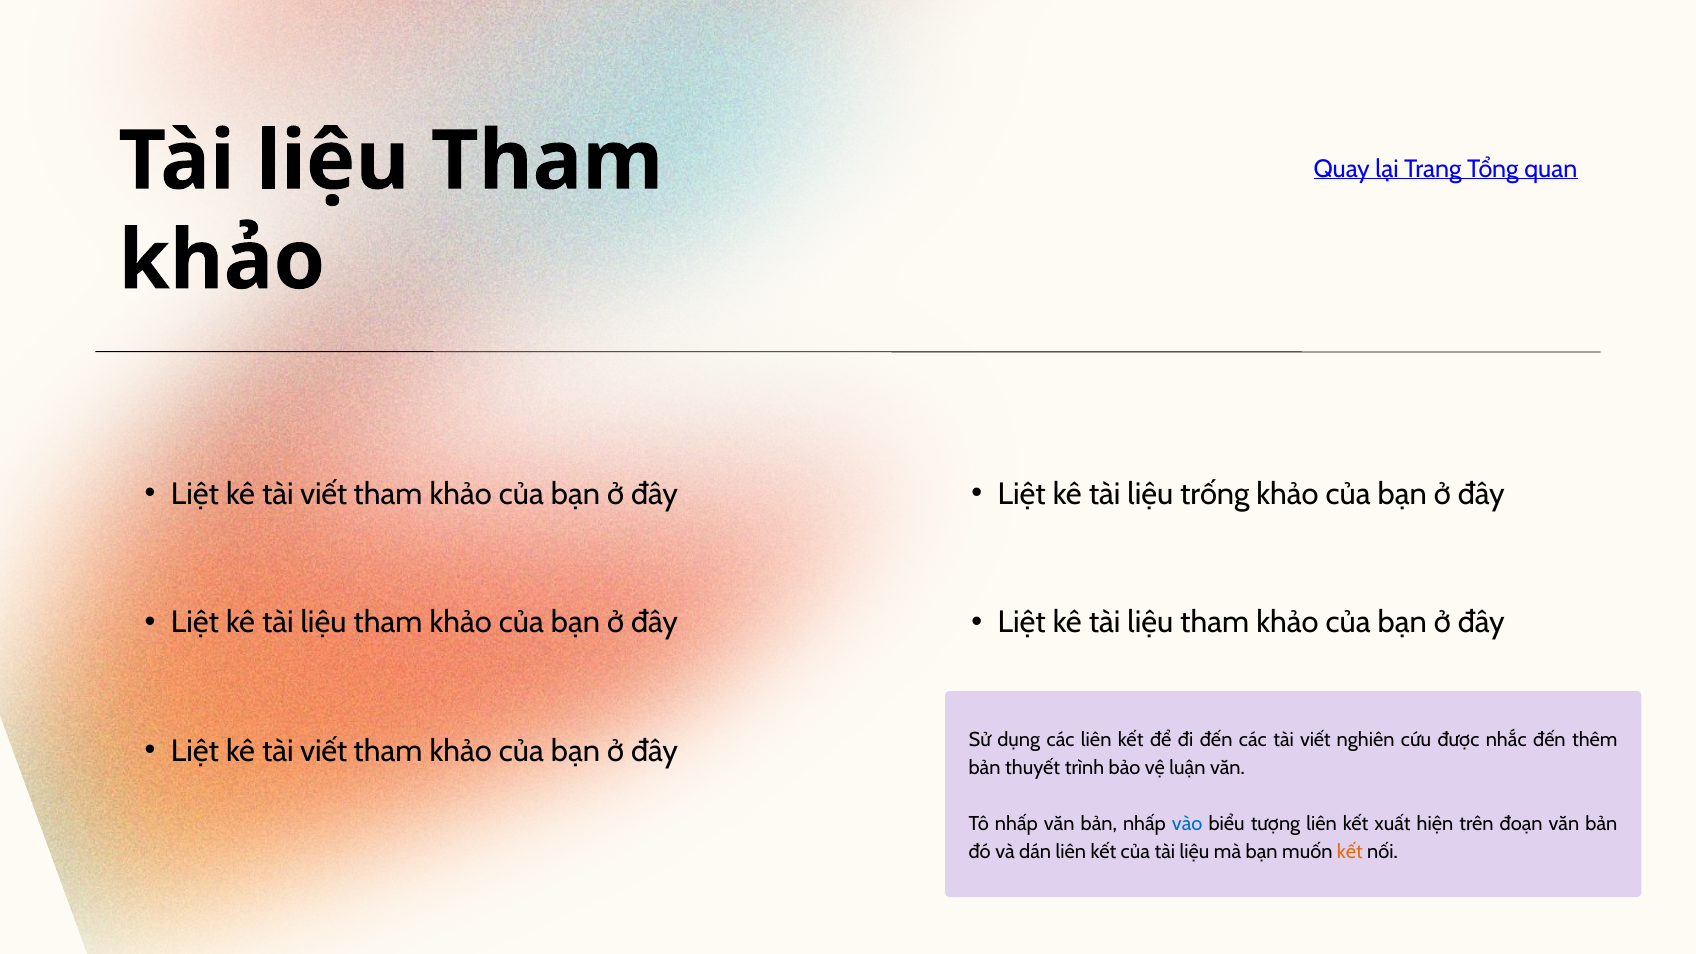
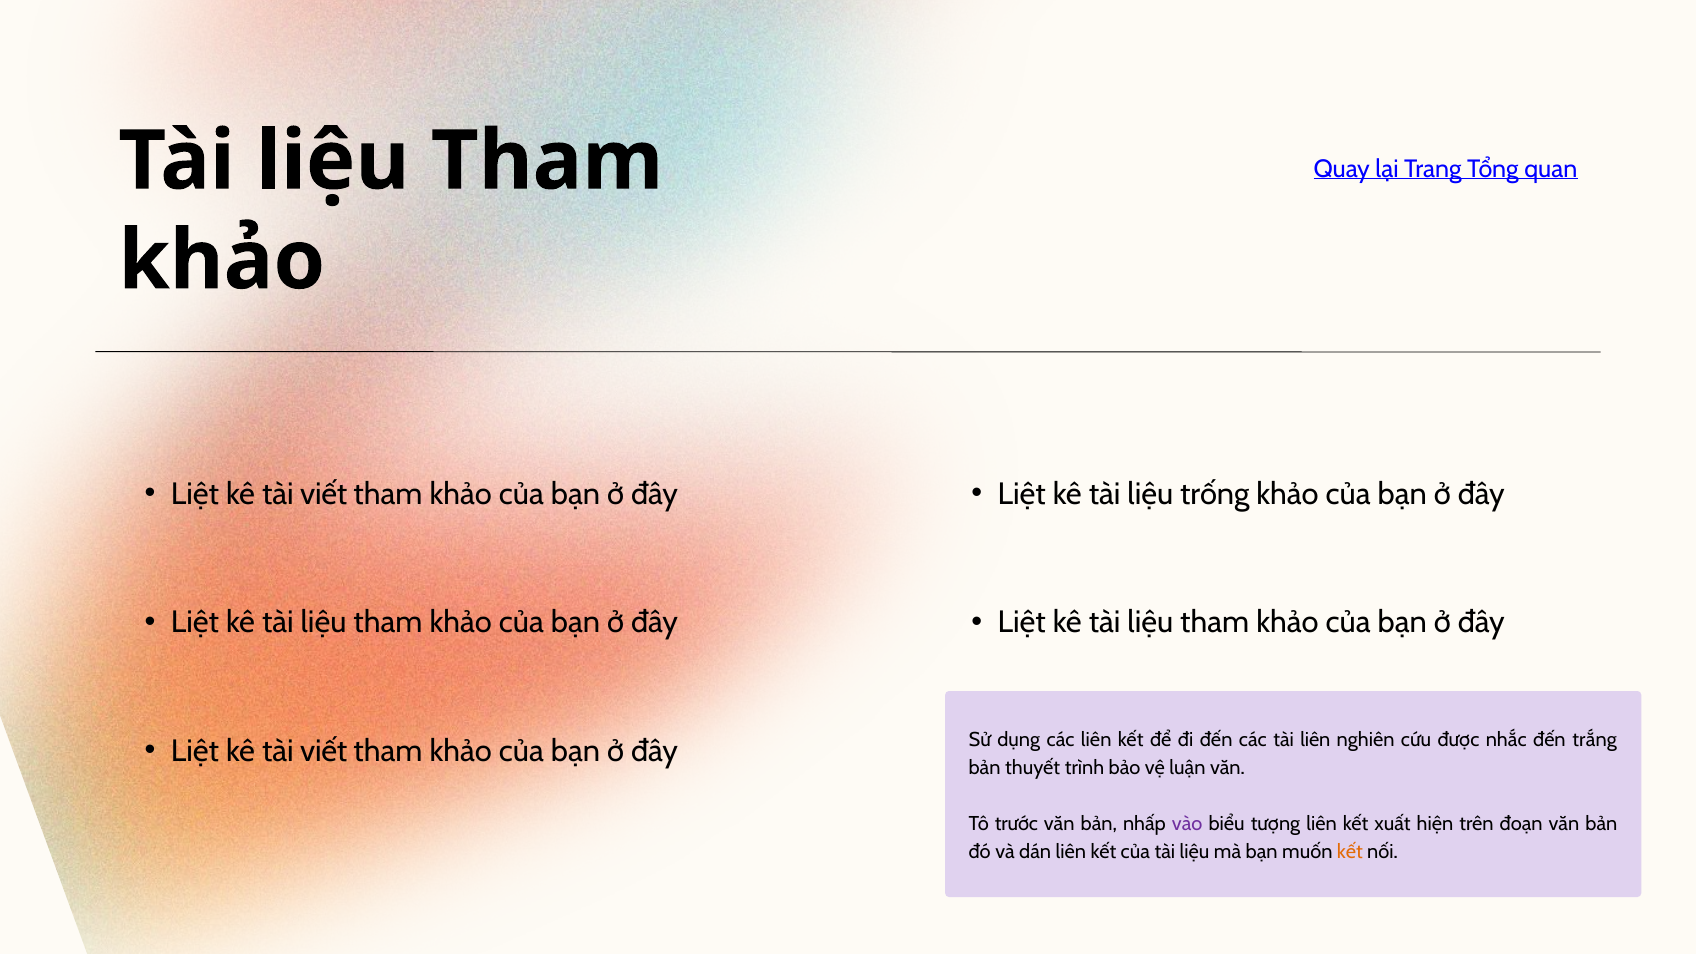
các tài viết: viết -> liên (1315, 740)
thêm: thêm -> trắng (1595, 740)
Tô nhấp: nhấp -> trước (1016, 824)
vào colour: blue -> purple (1187, 824)
